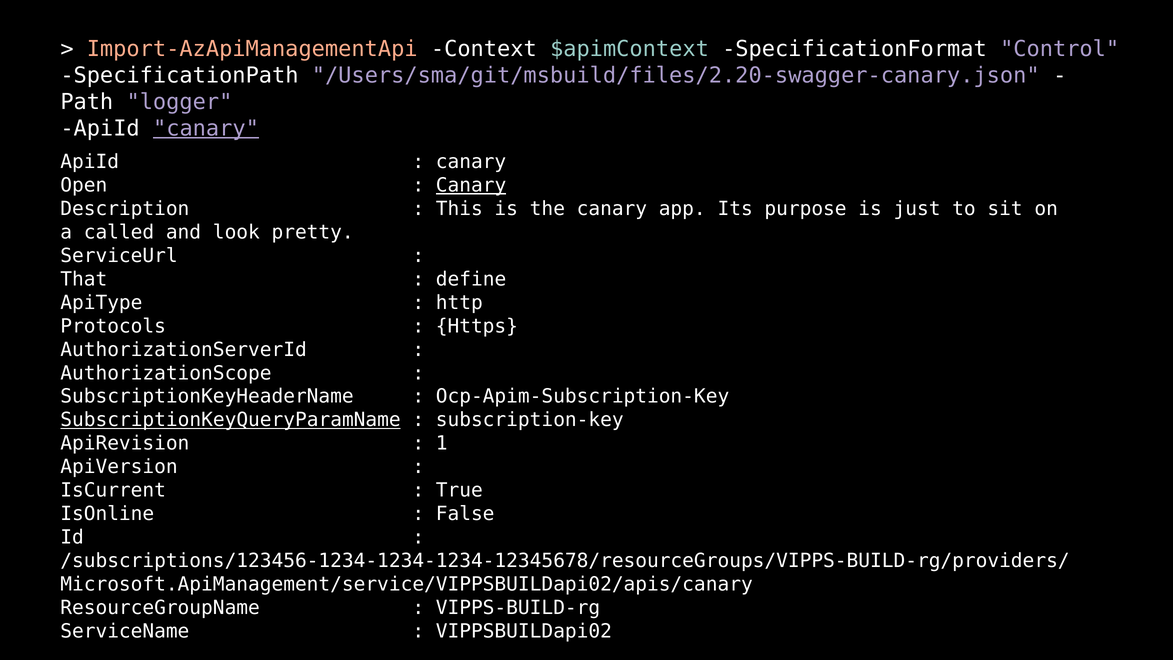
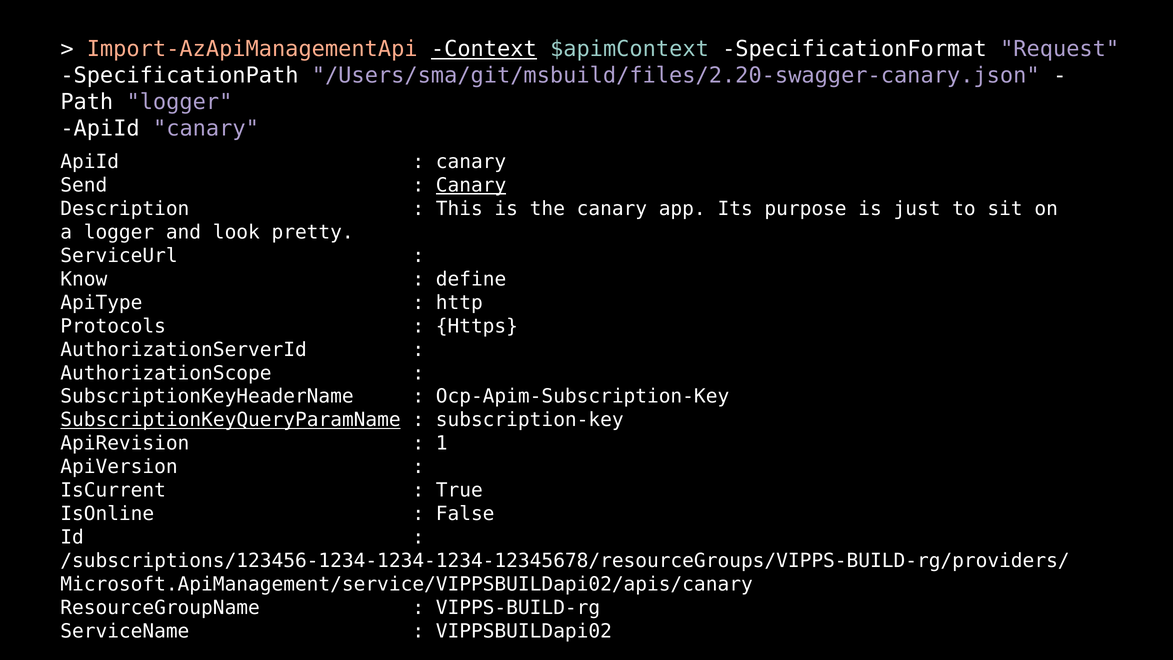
Context underline: none -> present (484, 49)
Control: Control -> Request (1060, 49)
canary underline: present -> none (206, 128)
Open: Open -> Send (84, 185)
a called: called -> logger (119, 232)
That: That -> Know (84, 279)
